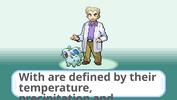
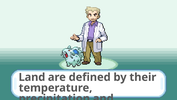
With: With -> Land (32, 77)
